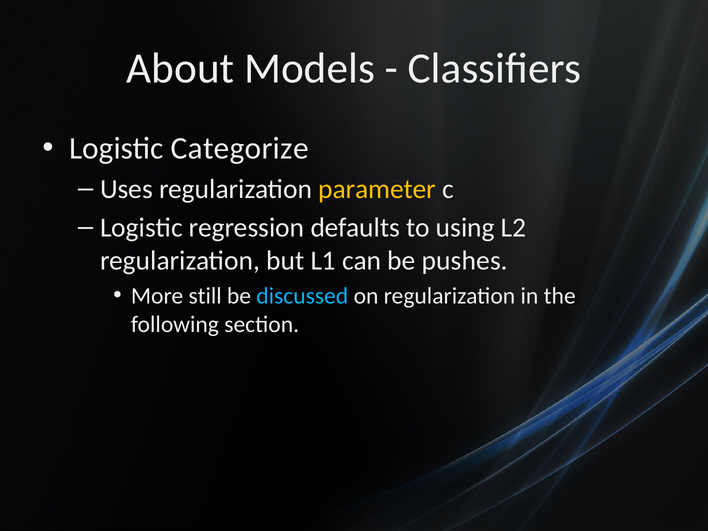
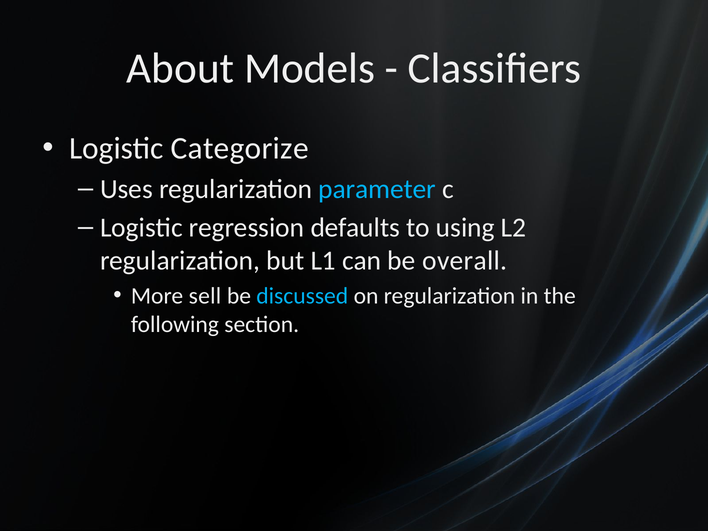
parameter colour: yellow -> light blue (377, 189)
pushes: pushes -> overall (465, 261)
still: still -> sell (205, 296)
